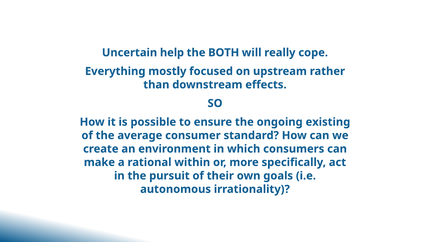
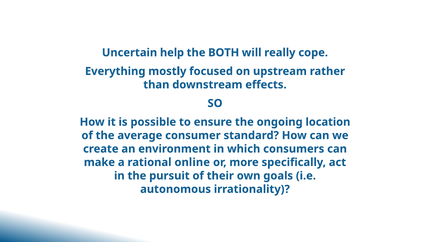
existing: existing -> location (328, 122)
within: within -> online (192, 162)
